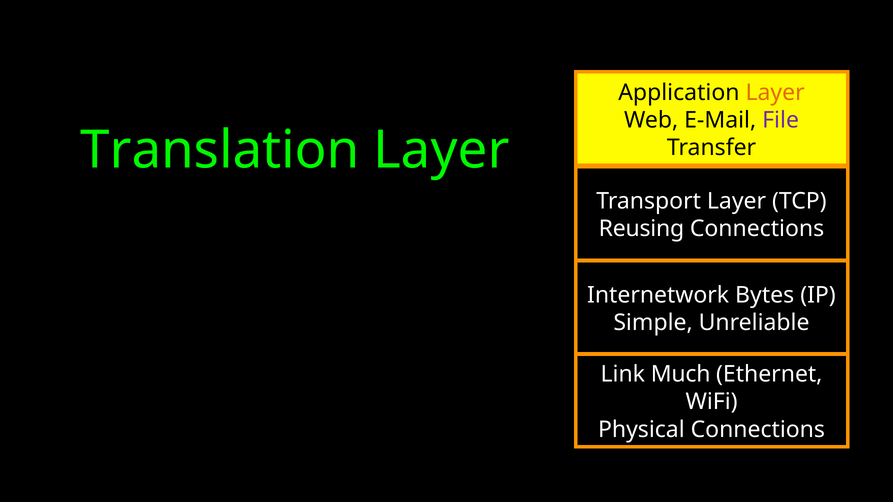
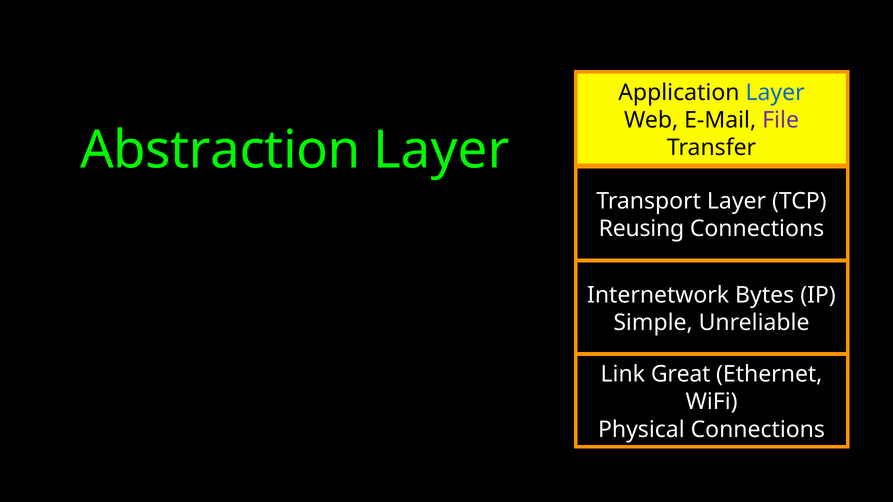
Layer colour: orange -> blue (775, 93)
Translation: Translation -> Abstraction (220, 151)
Much: Much -> Great (681, 374)
